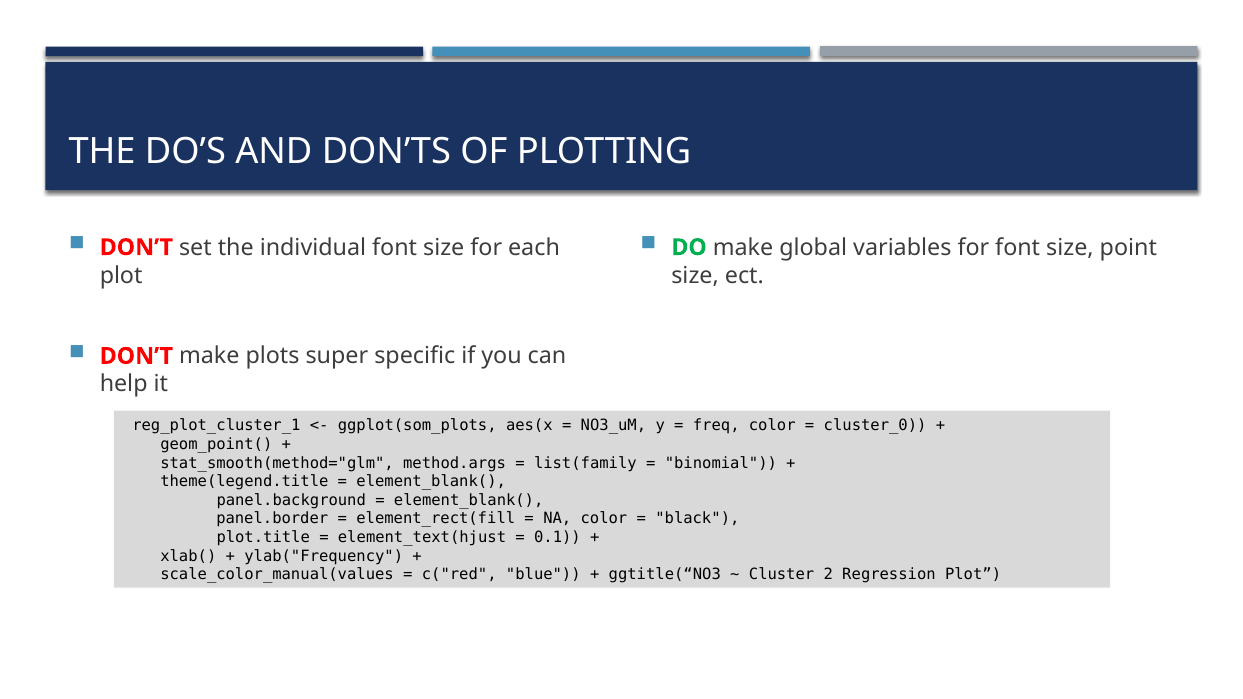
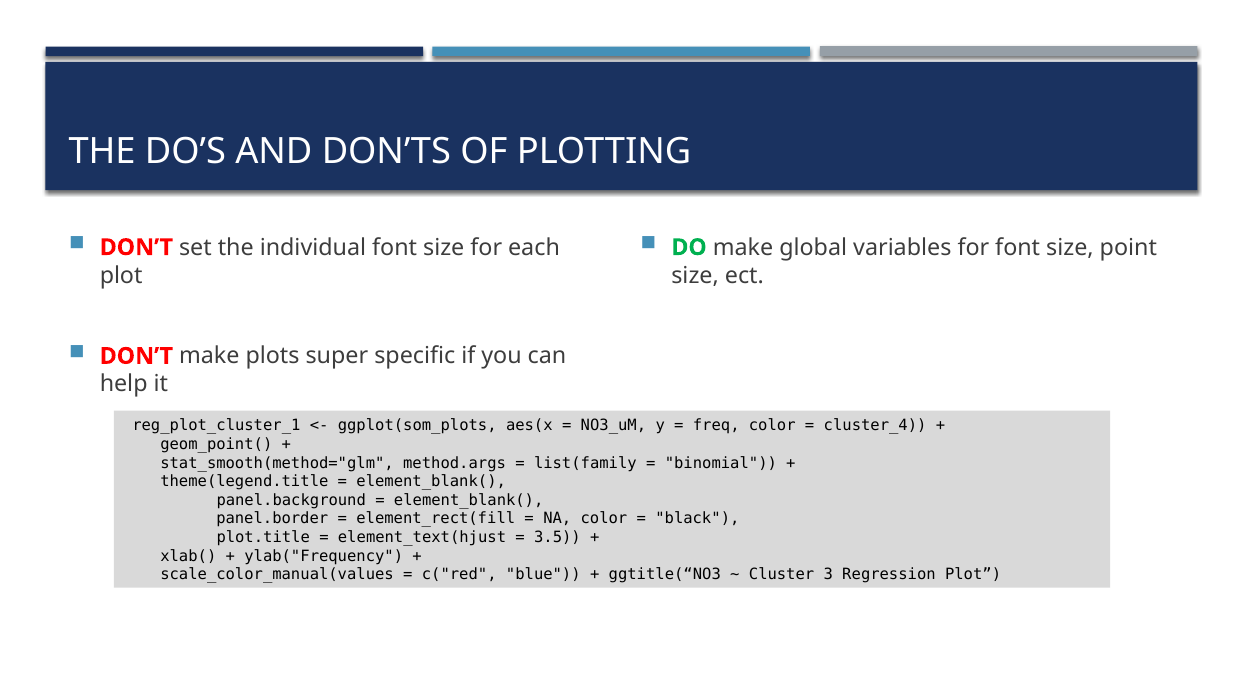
cluster_0: cluster_0 -> cluster_4 (875, 426)
0.1: 0.1 -> 3.5 (557, 538)
2: 2 -> 3 (828, 575)
